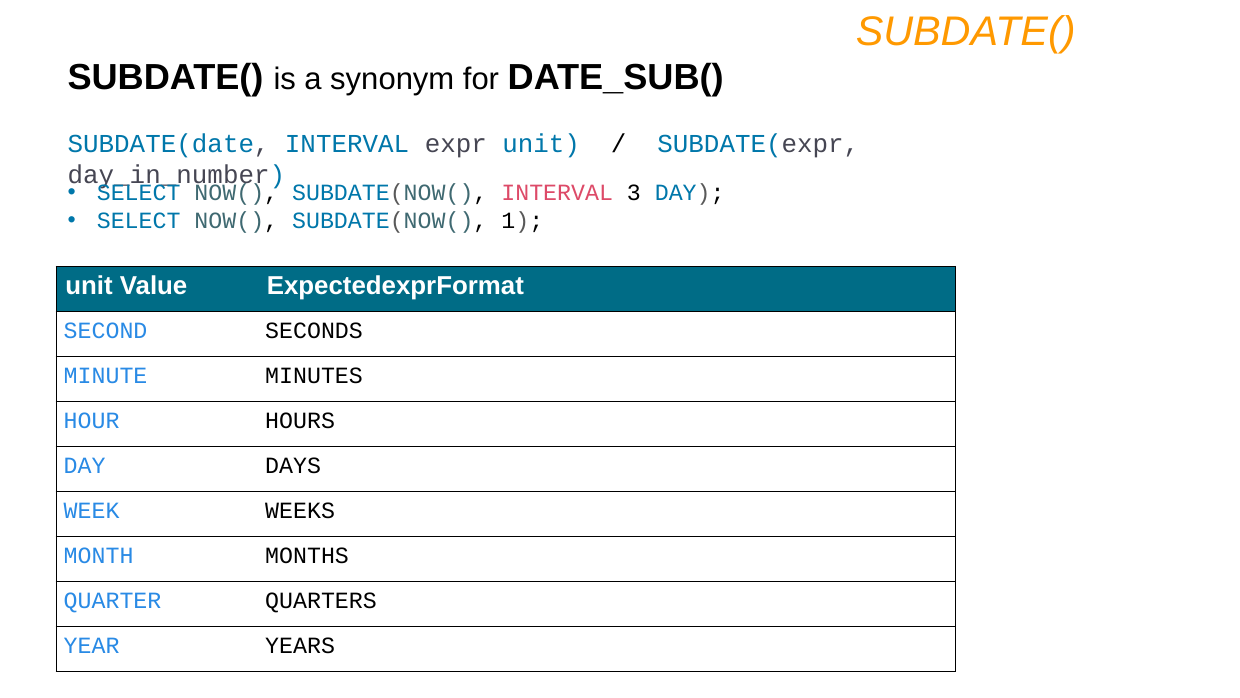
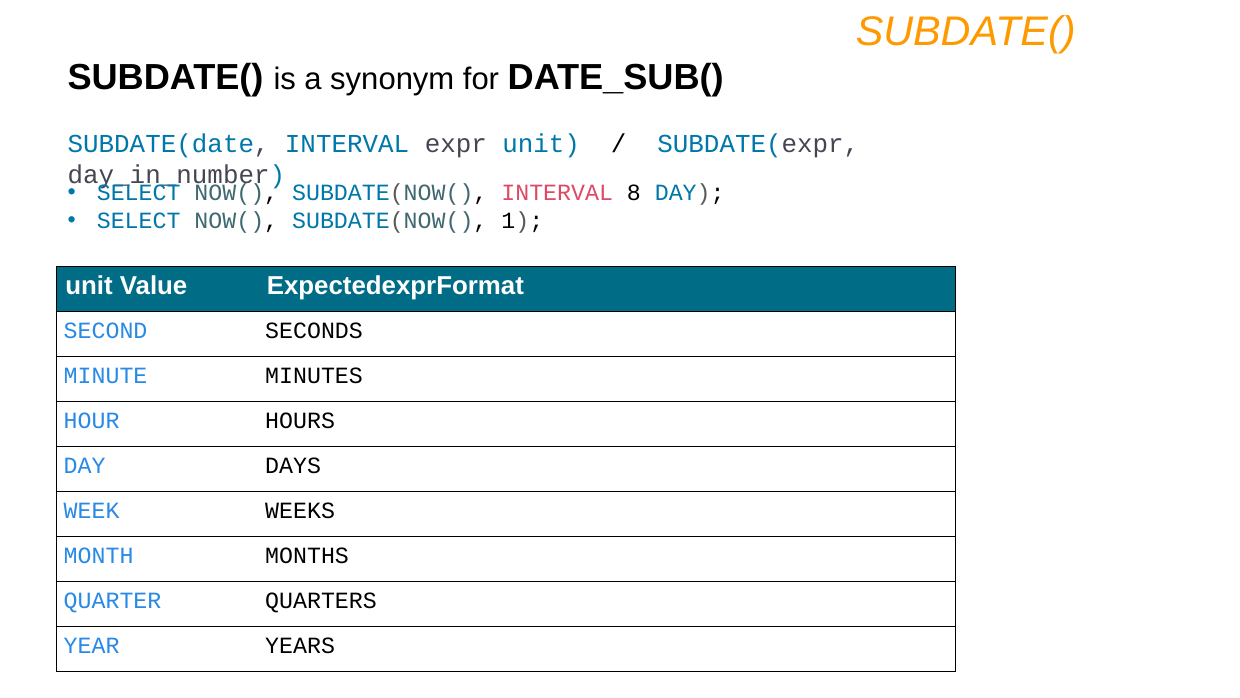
3: 3 -> 8 (634, 193)
